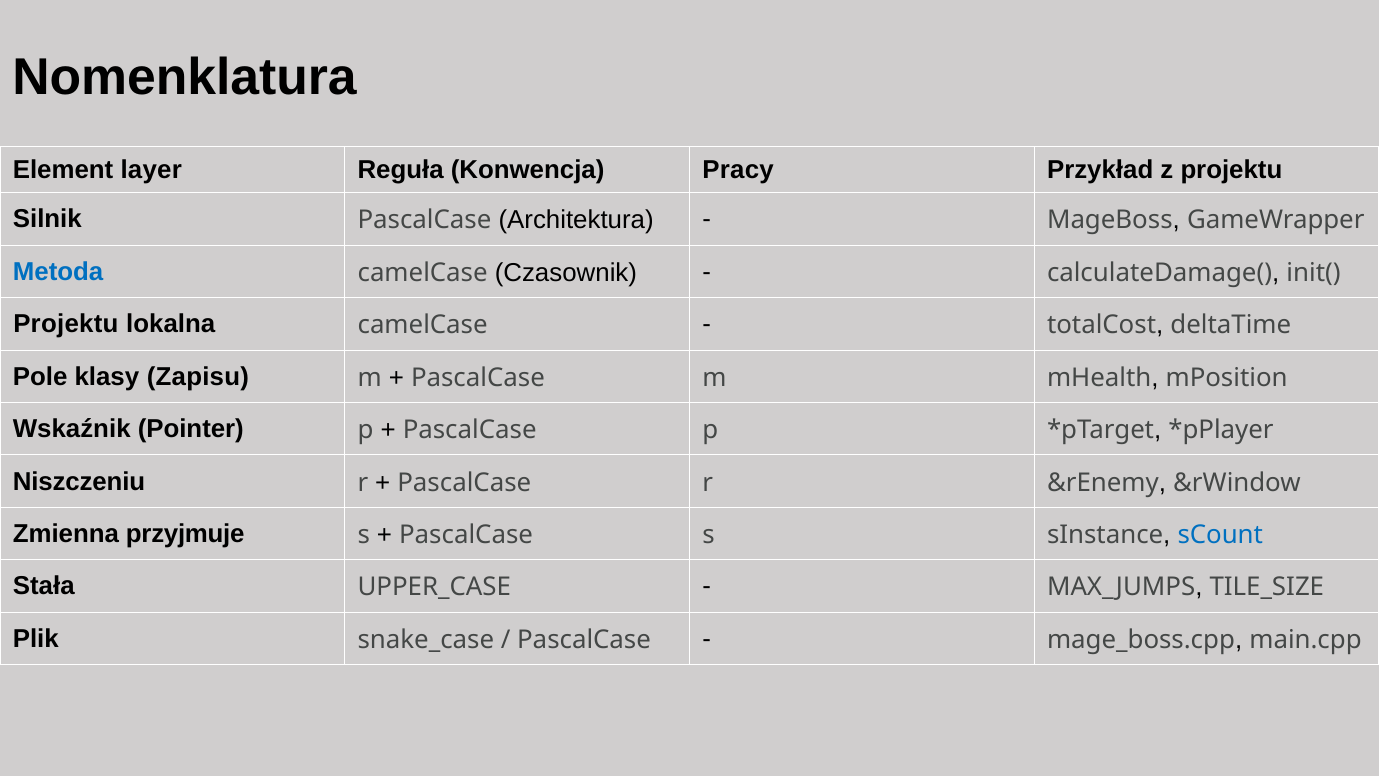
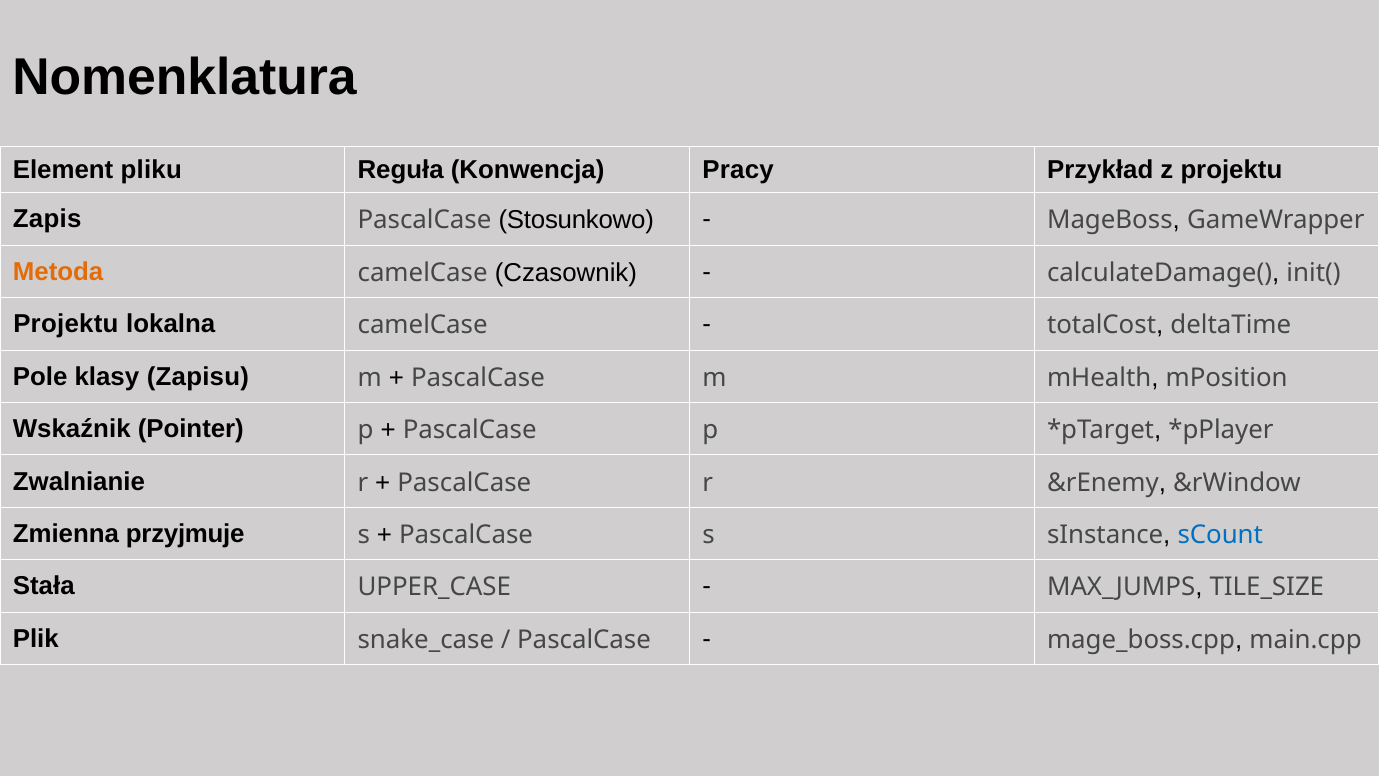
layer: layer -> pliku (151, 170)
Silnik: Silnik -> Zapis (47, 219)
Architektura: Architektura -> Stosunkowo (576, 220)
Metoda colour: blue -> orange (58, 272)
Niszczeniu: Niszczeniu -> Zwalnianie (79, 481)
